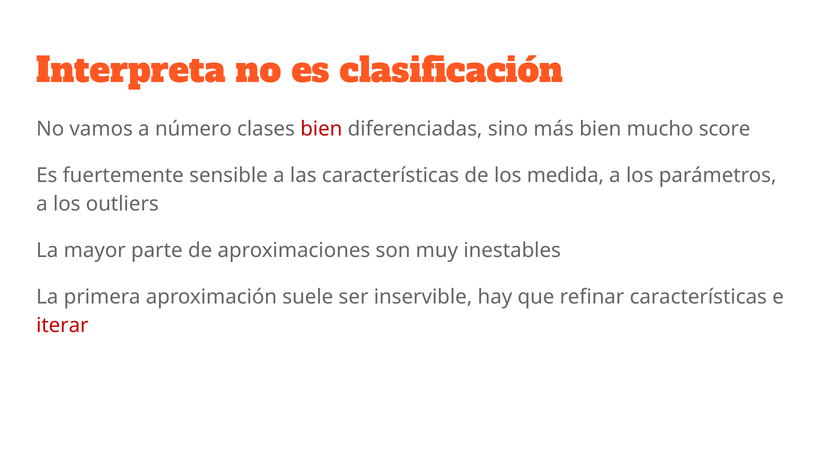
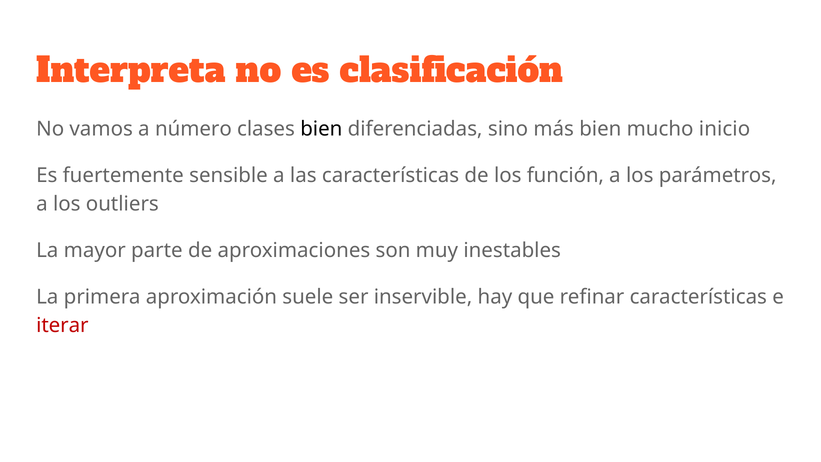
bien colour: red -> black (321, 129)
score: score -> inicio (725, 129)
medida: medida -> función (565, 176)
